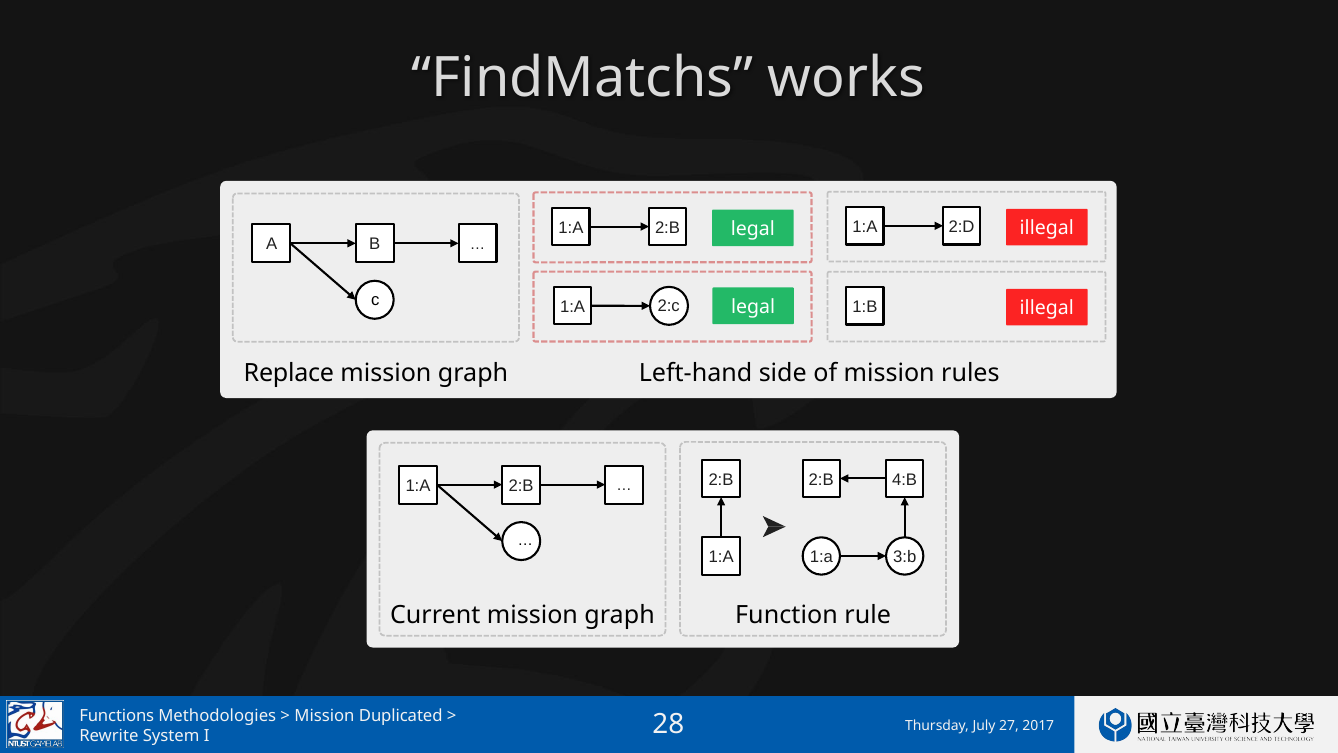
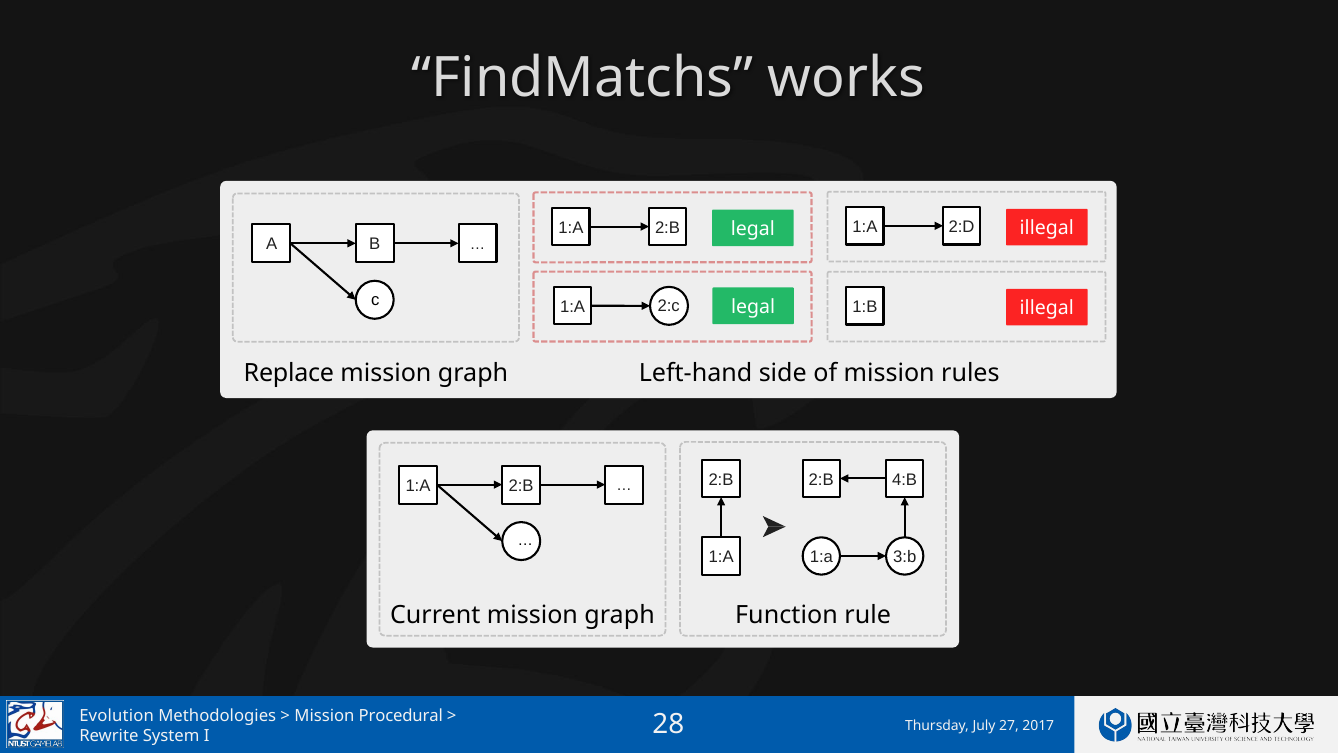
Functions: Functions -> Evolution (117, 715)
Duplicated: Duplicated -> Procedural (401, 715)
